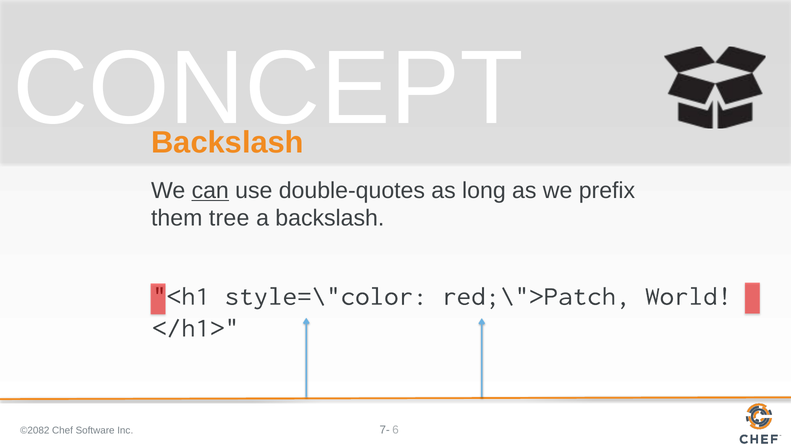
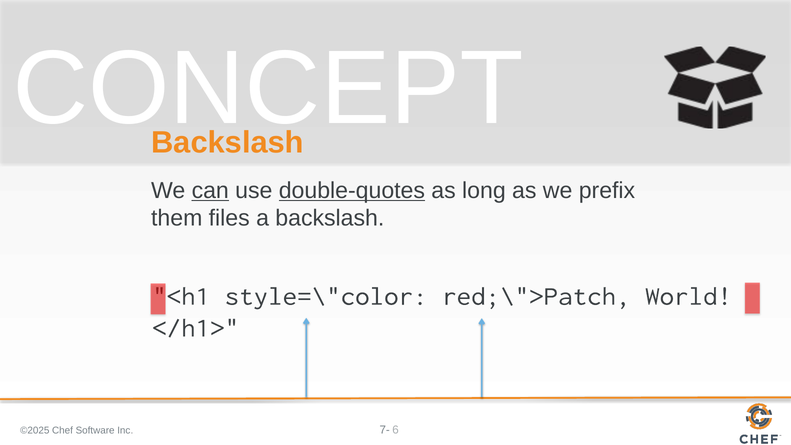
double-quotes underline: none -> present (352, 191)
tree: tree -> files (229, 218)
©2082: ©2082 -> ©2025 (35, 430)
